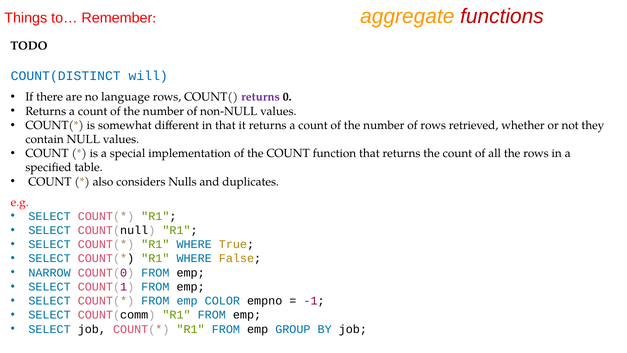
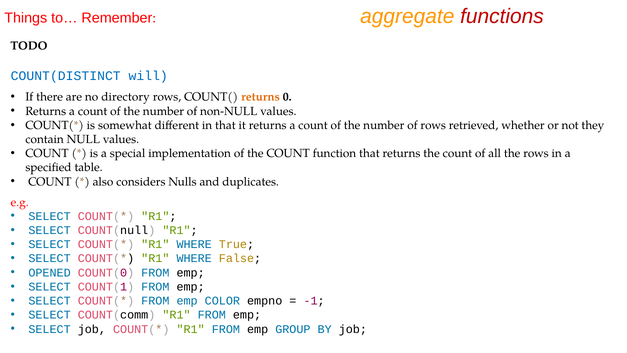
language: language -> directory (126, 97)
returns colour: purple -> orange (261, 97)
NARROW: NARROW -> OPENED (50, 272)
